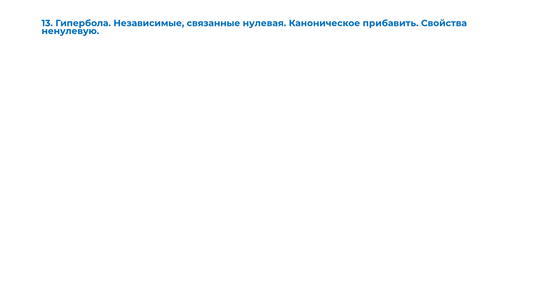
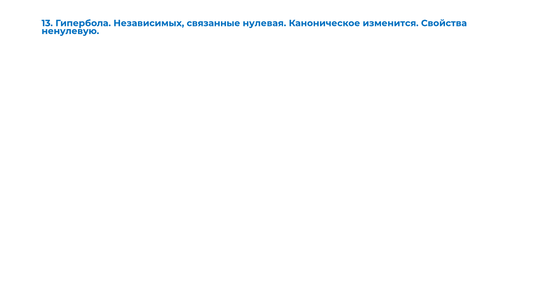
Независимые: Независимые -> Независимых (149, 23)
прибавить: прибавить -> изменится (391, 23)
